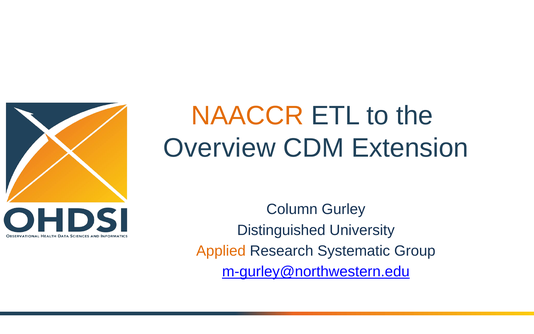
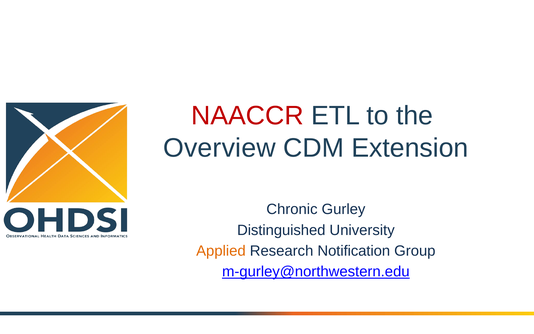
NAACCR colour: orange -> red (247, 116)
Column: Column -> Chronic (292, 209)
Systematic: Systematic -> Notification (354, 251)
